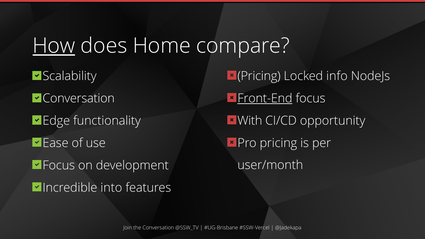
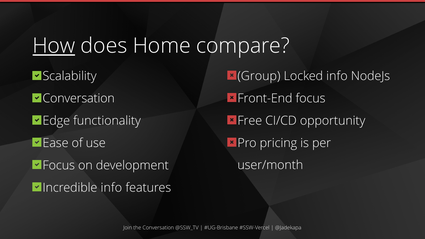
Pricing: Pricing -> Group (259, 76)
Front-End underline: present -> none (265, 98)
With: With -> Free (250, 121)
Incredible into: into -> info (111, 188)
